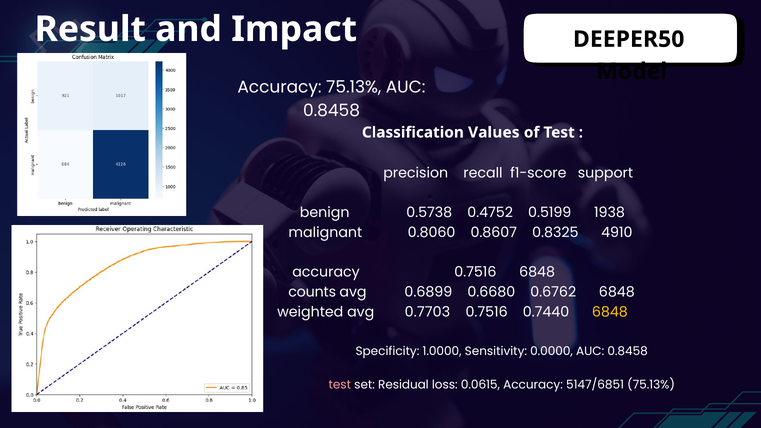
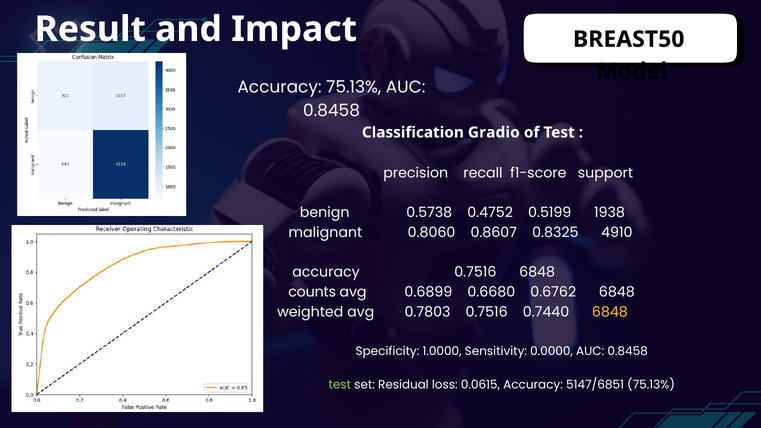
DEEPER50: DEEPER50 -> BREAST50 (629, 39)
Values: Values -> Gradio (494, 132)
0.7703: 0.7703 -> 0.7803 (427, 312)
test colour: pink -> light green (340, 385)
